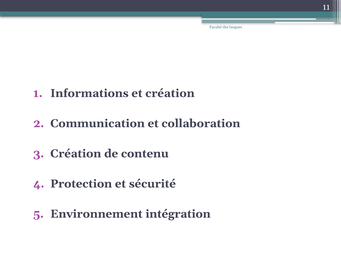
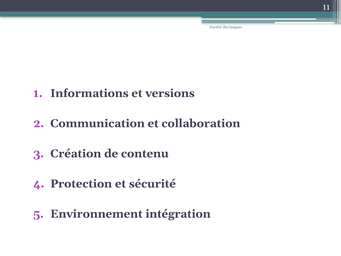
et création: création -> versions (170, 93)
